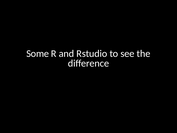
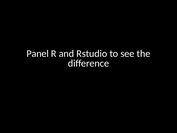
Some: Some -> Panel (38, 53)
